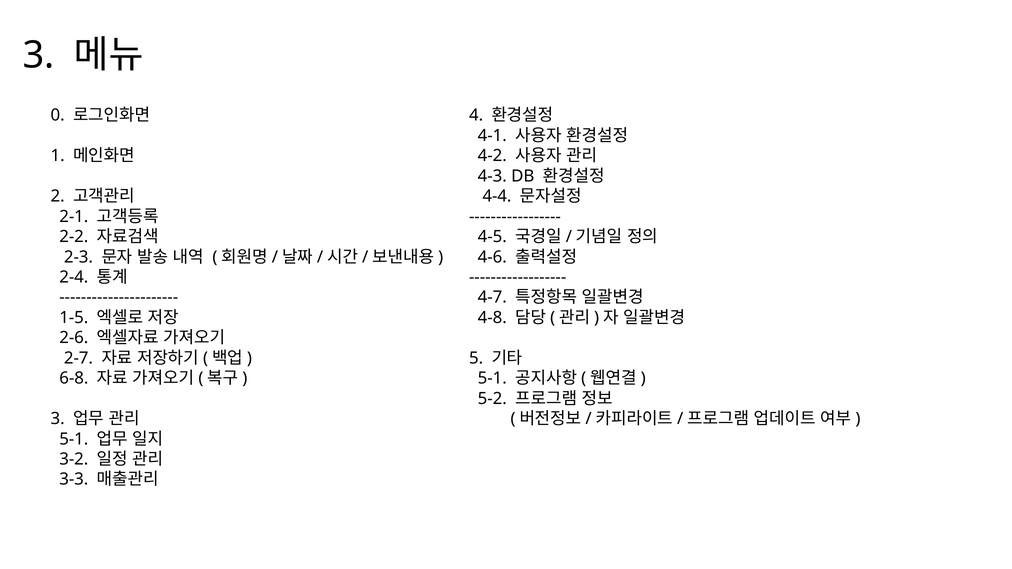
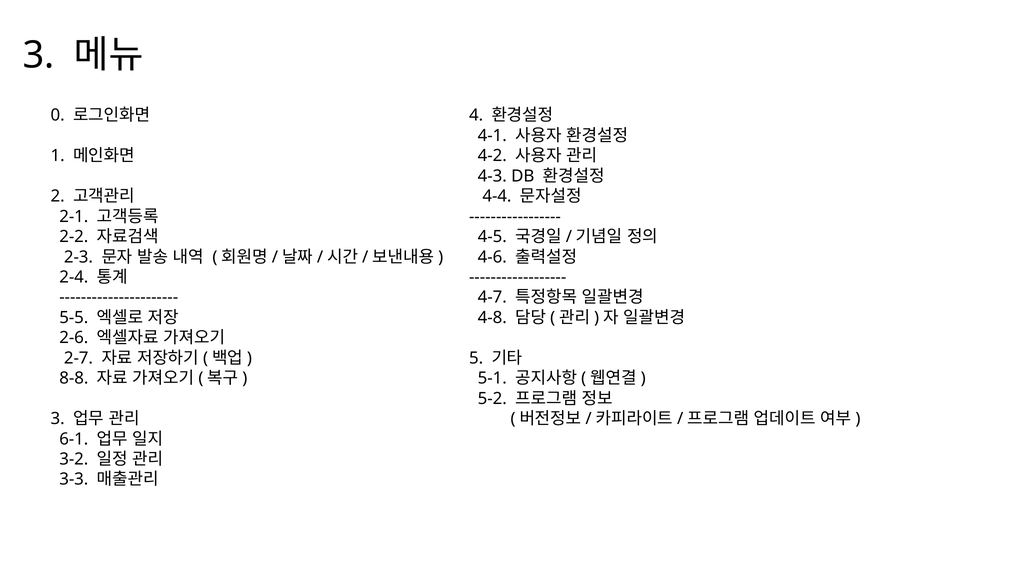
1-5: 1-5 -> 5-5 (74, 318)
6-8: 6-8 -> 8-8 (74, 378)
5-1: 5-1 -> 6-1 (74, 439)
